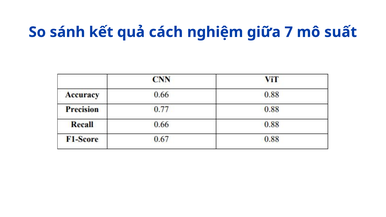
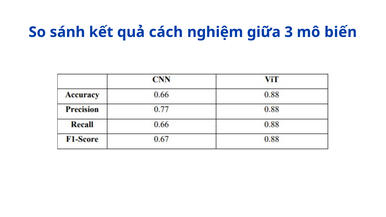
7: 7 -> 3 (289, 32)
suất: suất -> biến (341, 32)
